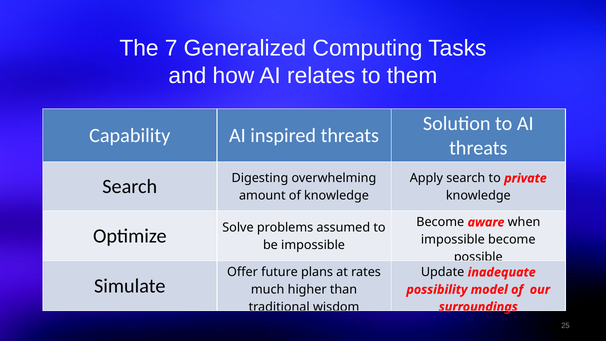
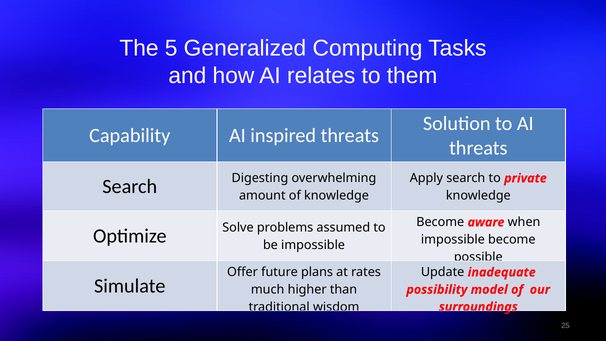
7: 7 -> 5 (171, 48)
